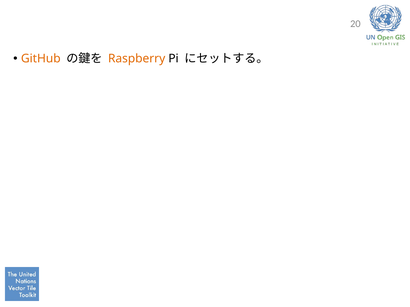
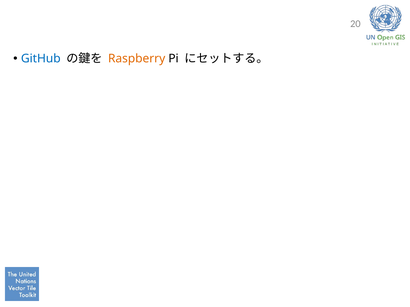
GitHub colour: orange -> blue (41, 59)
